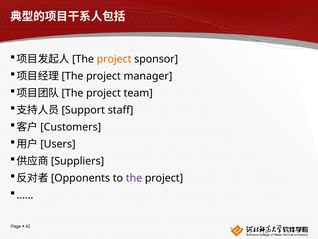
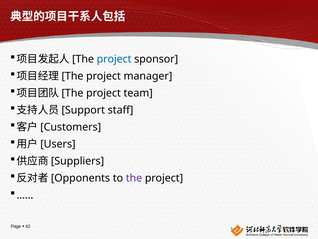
project colour: orange -> blue (114, 59)
